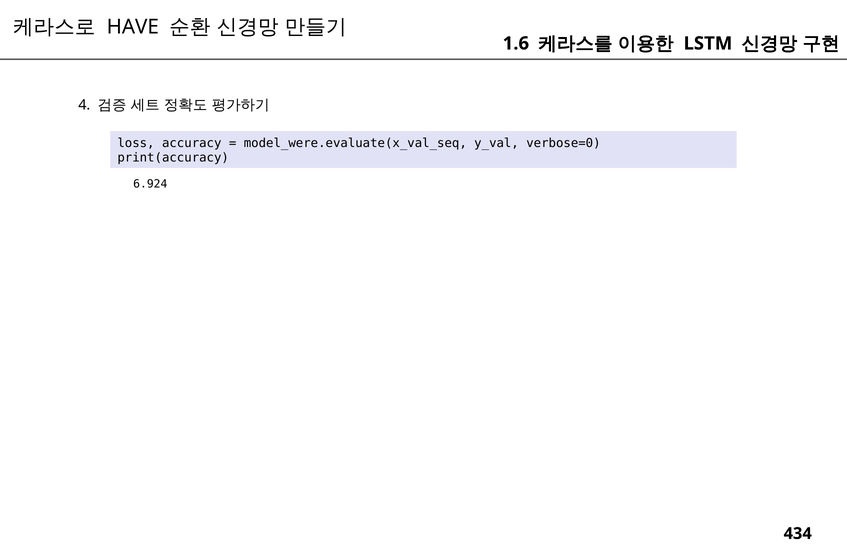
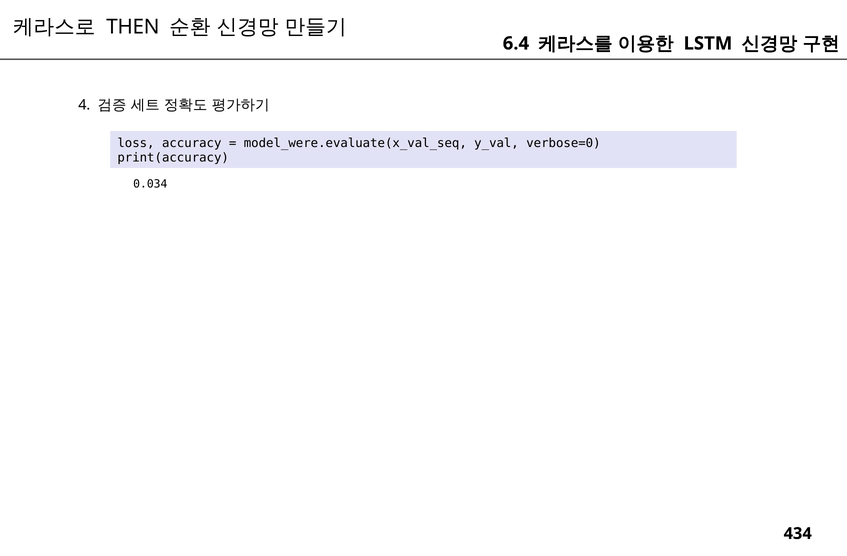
HAVE: HAVE -> THEN (133, 27)
1.6: 1.6 -> 6.4 (516, 43)
6.924: 6.924 -> 0.034 (150, 184)
